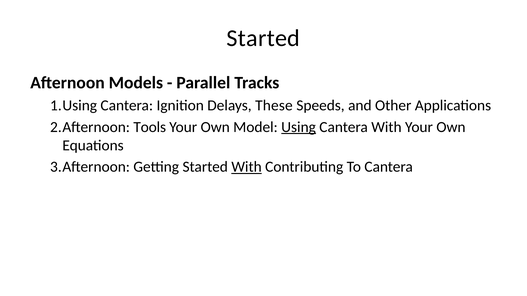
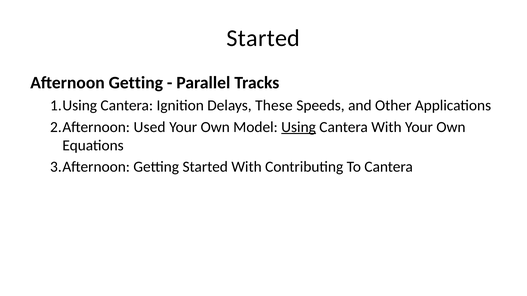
Afternoon Models: Models -> Getting (136, 83)
Tools: Tools -> Used (150, 127)
With underline: present -> none (247, 167)
